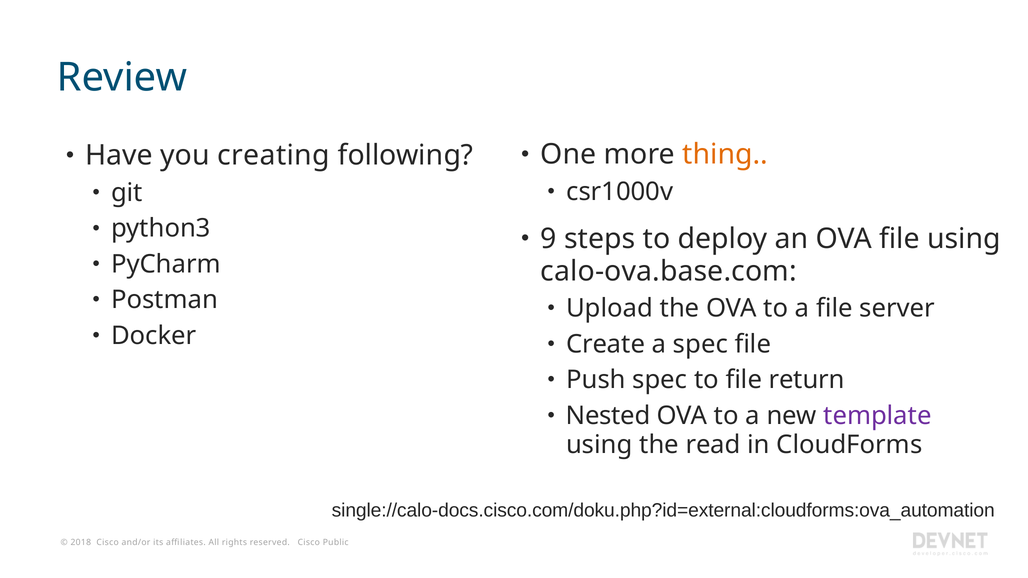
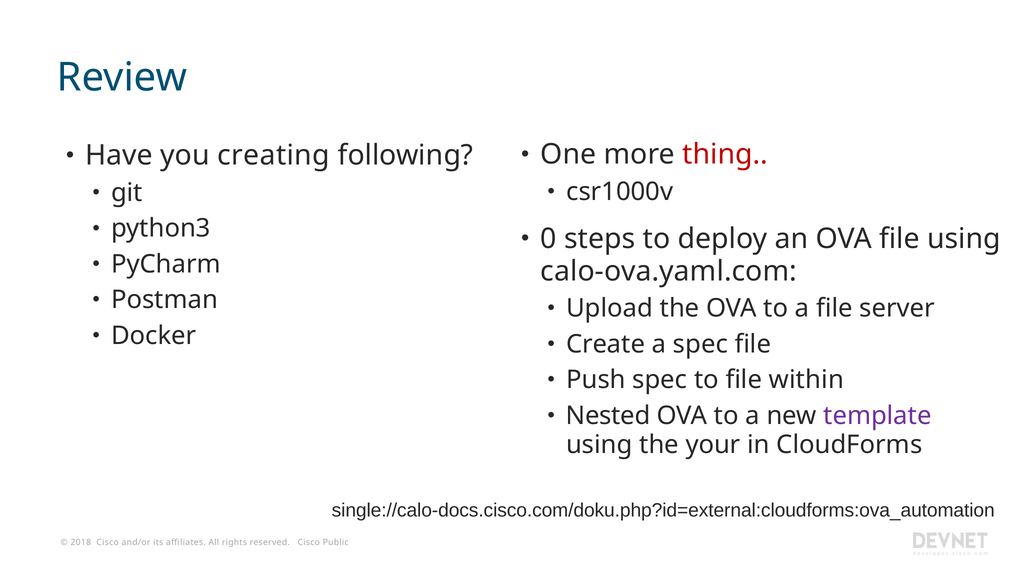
thing colour: orange -> red (725, 155)
9: 9 -> 0 (549, 239)
calo-ova.base.com: calo-ova.base.com -> calo-ova.yaml.com (669, 271)
return: return -> within (806, 380)
read: read -> your (713, 445)
